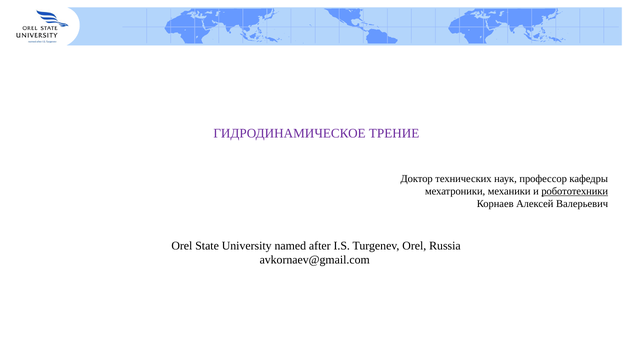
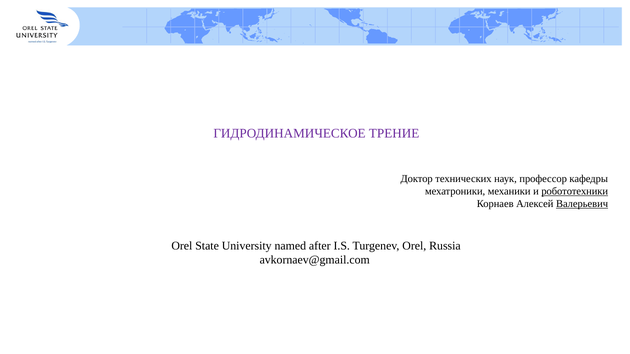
Валерьевич underline: none -> present (582, 204)
